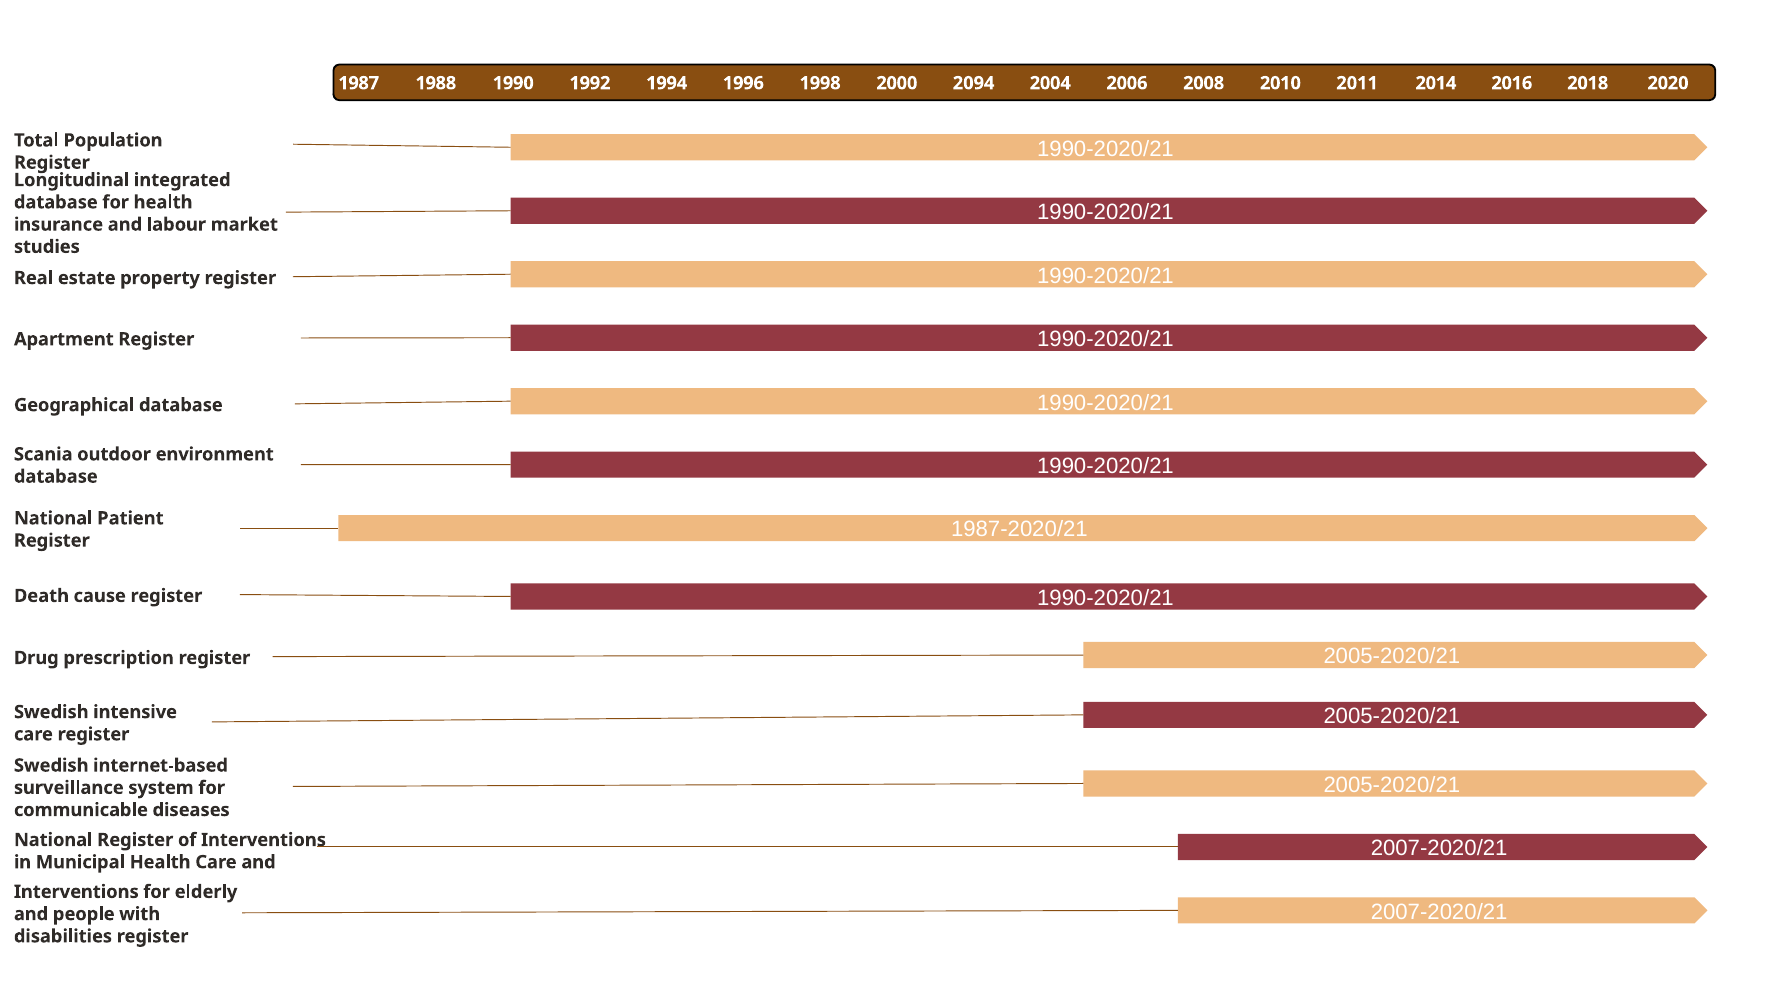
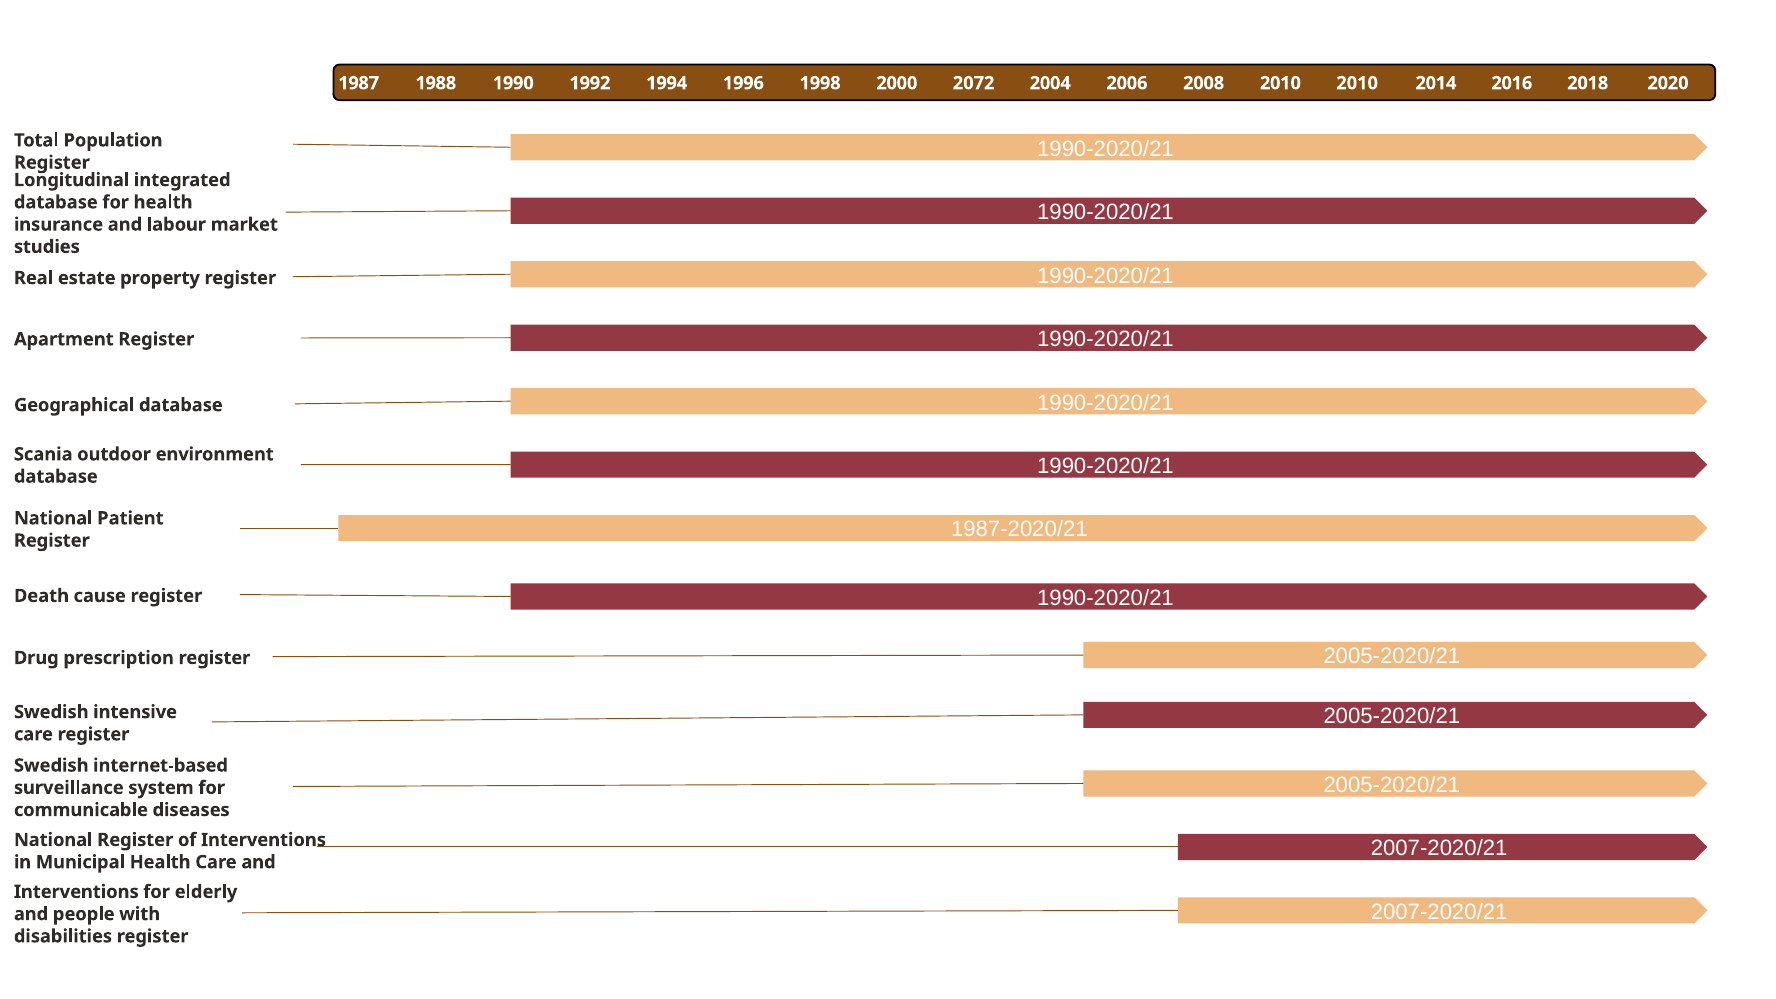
2094: 2094 -> 2072 (974, 83)
2010 2011: 2011 -> 2010 (1357, 83)
